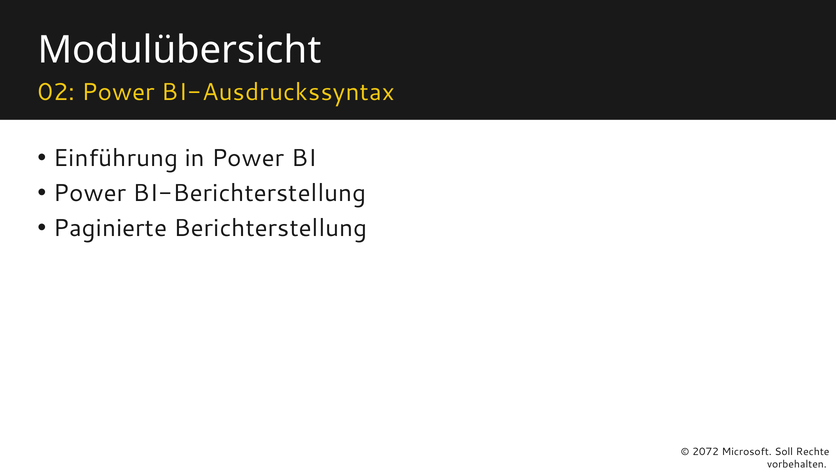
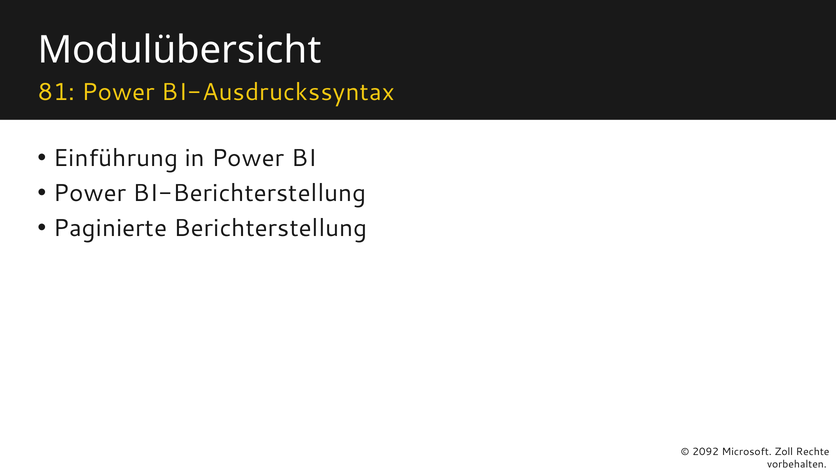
02: 02 -> 81 (56, 92)
2072: 2072 -> 2092 (706, 452)
Soll: Soll -> Zoll (784, 452)
